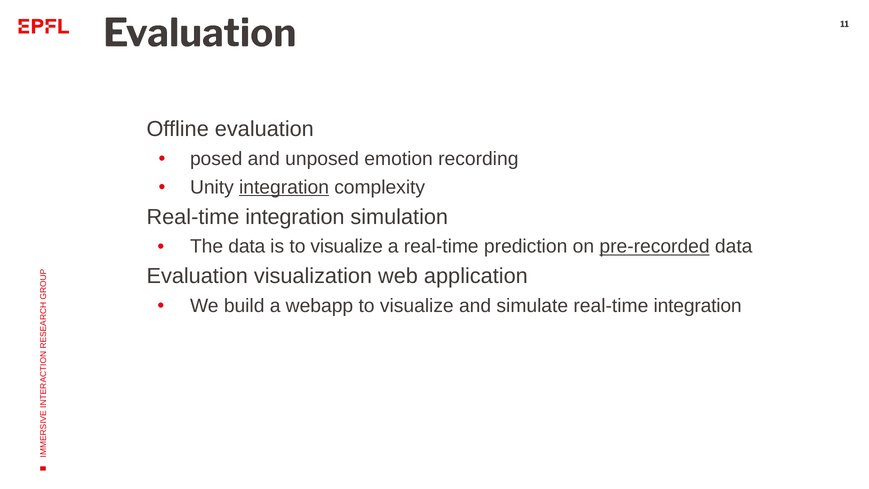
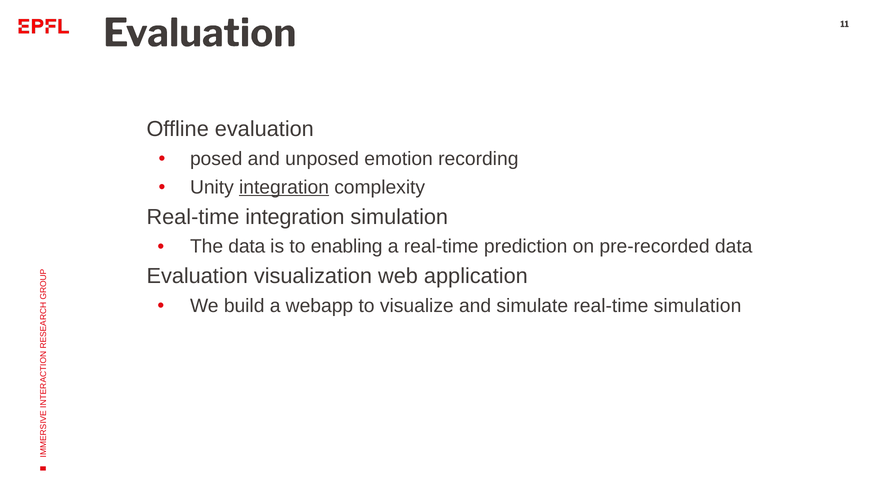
is to visualize: visualize -> enabling (347, 246)
pre-recorded underline: present -> none (655, 246)
simulate real-time integration: integration -> simulation (697, 306)
